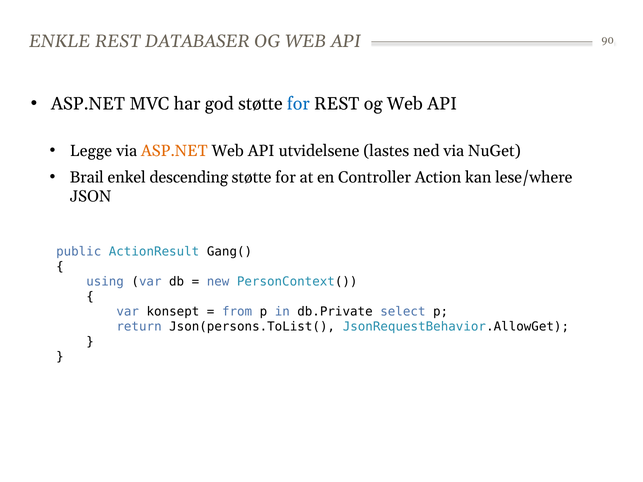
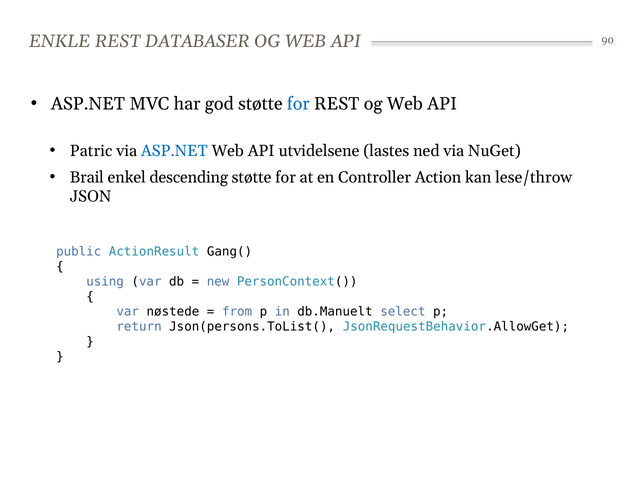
Legge: Legge -> Patric (91, 151)
ASP.NET colour: orange -> blue (174, 151)
lese/where: lese/where -> lese/throw (534, 177)
konsept: konsept -> nøstede (173, 312)
db.Private: db.Private -> db.Manuelt (335, 312)
